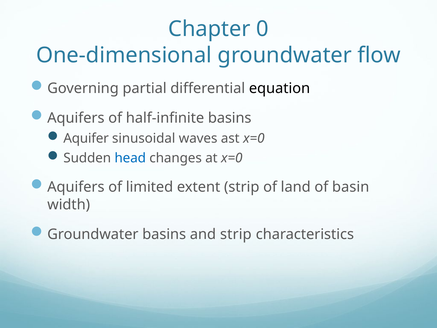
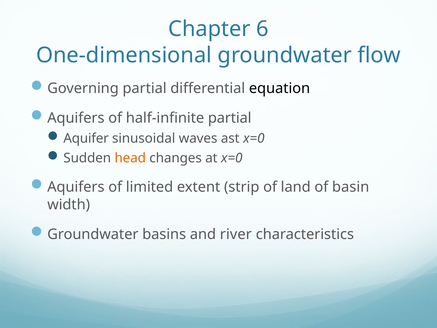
0: 0 -> 6 (262, 29)
half-infinite basins: basins -> partial (230, 118)
head colour: blue -> orange (130, 158)
and strip: strip -> river (236, 234)
